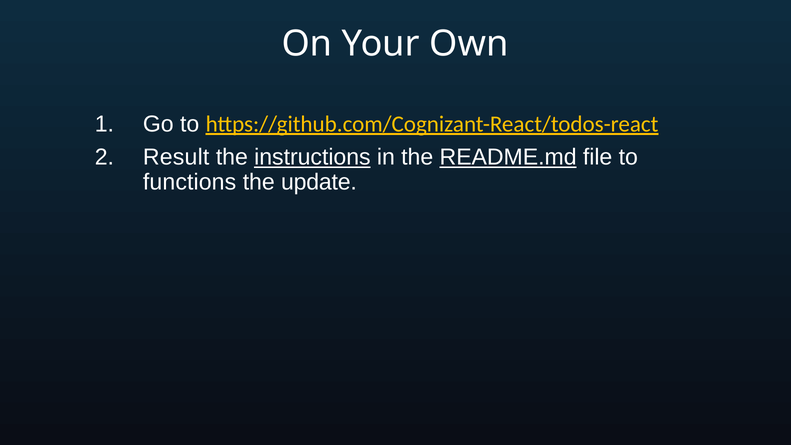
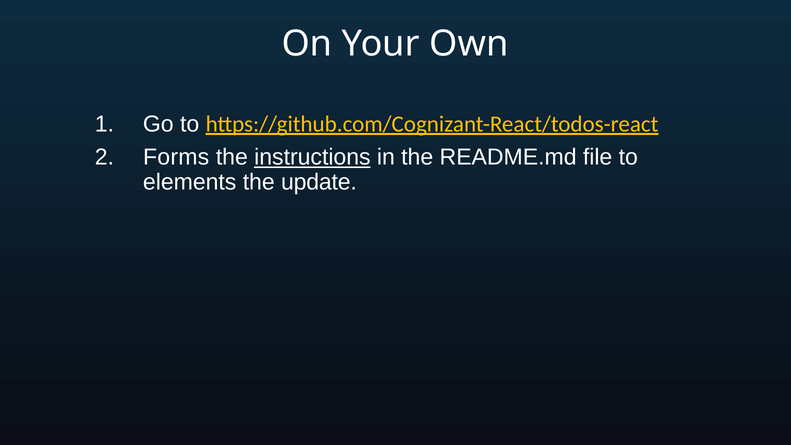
Result: Result -> Forms (176, 157)
README.md underline: present -> none (508, 157)
functions: functions -> elements (190, 182)
